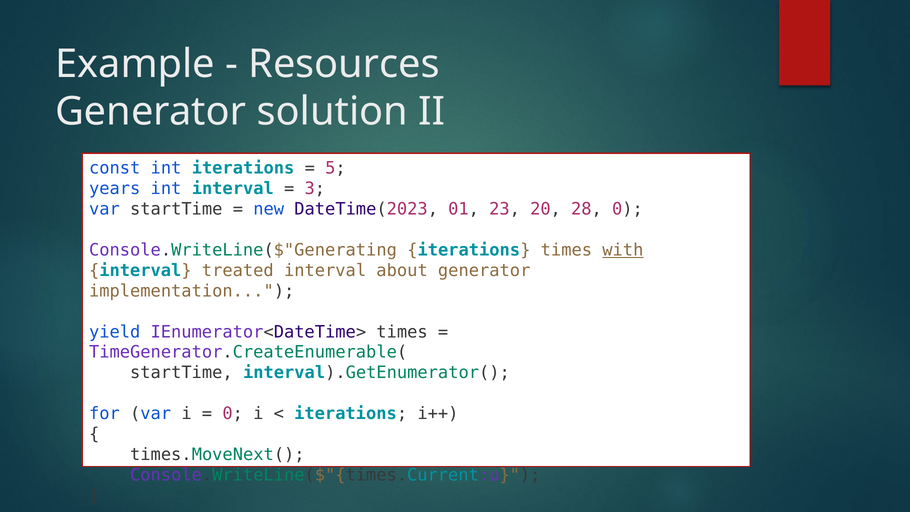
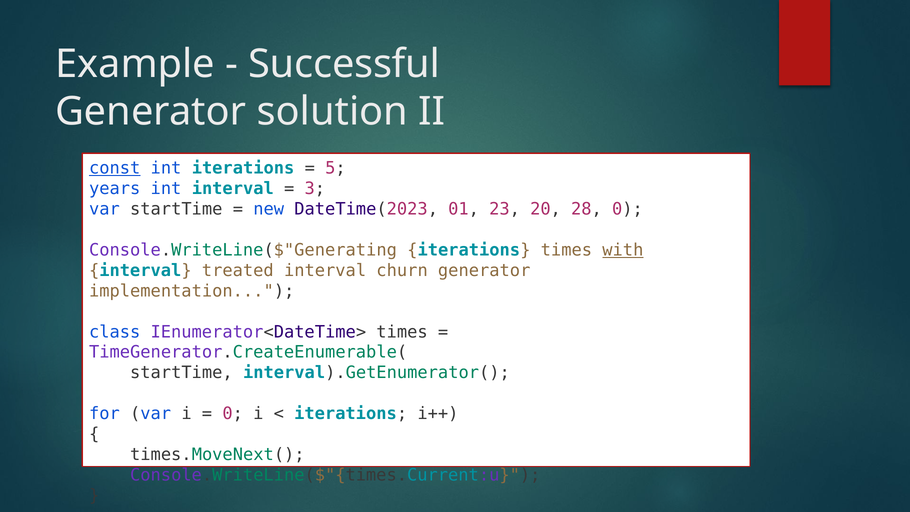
Resources: Resources -> Successful (344, 64)
const underline: none -> present (115, 168)
about: about -> churn (402, 270)
yield: yield -> class (115, 332)
